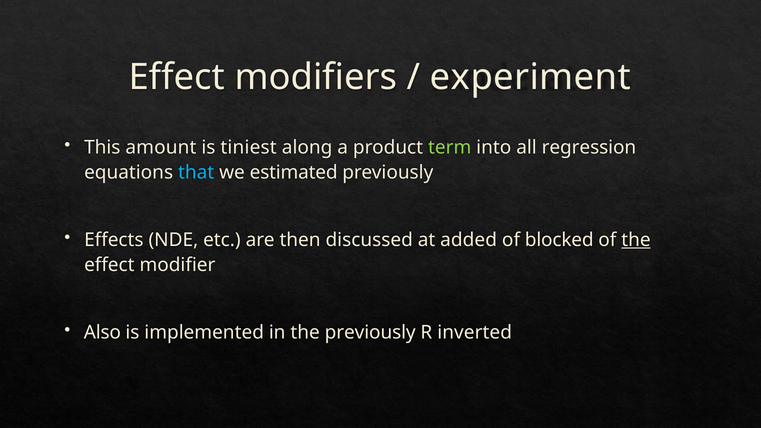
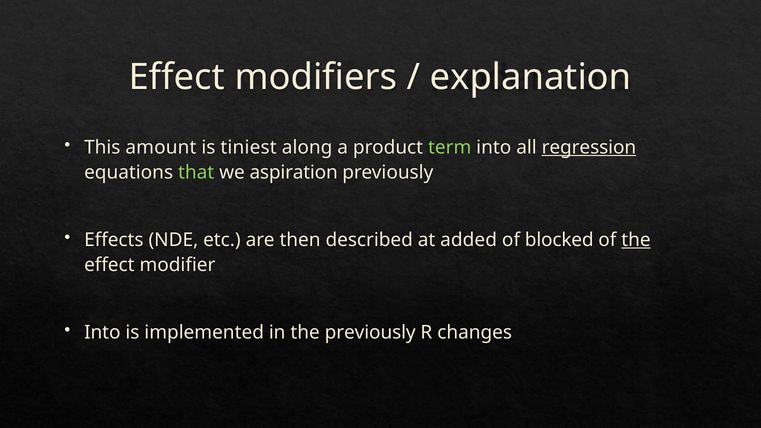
experiment: experiment -> explanation (531, 77)
regression underline: none -> present (589, 147)
that colour: light blue -> light green (196, 173)
estimated: estimated -> aspiration (294, 173)
discussed: discussed -> described (369, 240)
Also: Also -> Into (102, 332)
inverted: inverted -> changes (475, 332)
